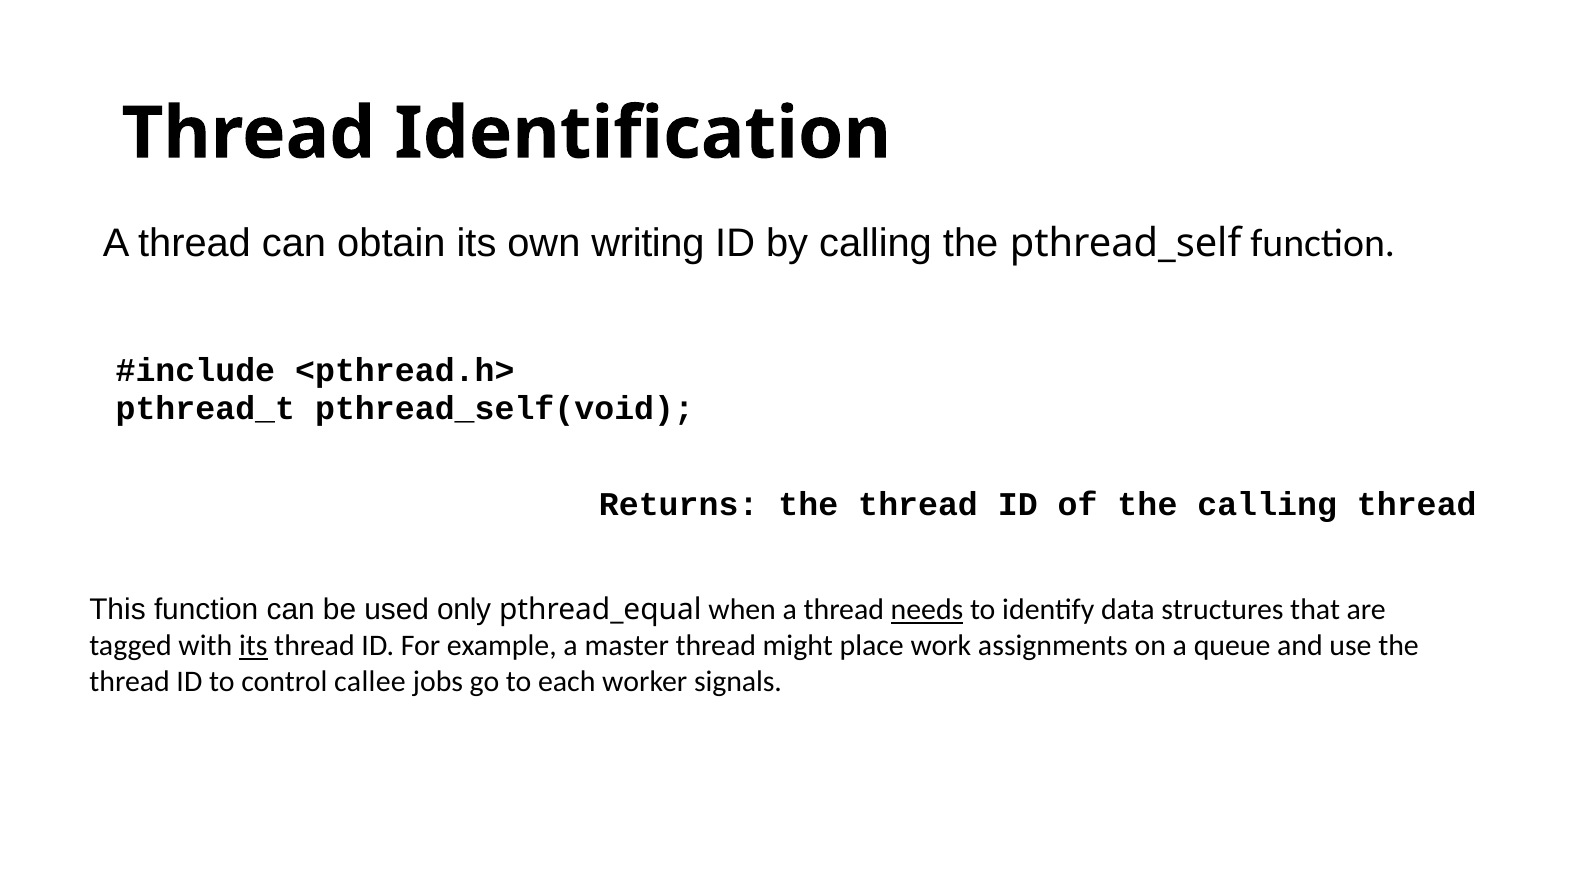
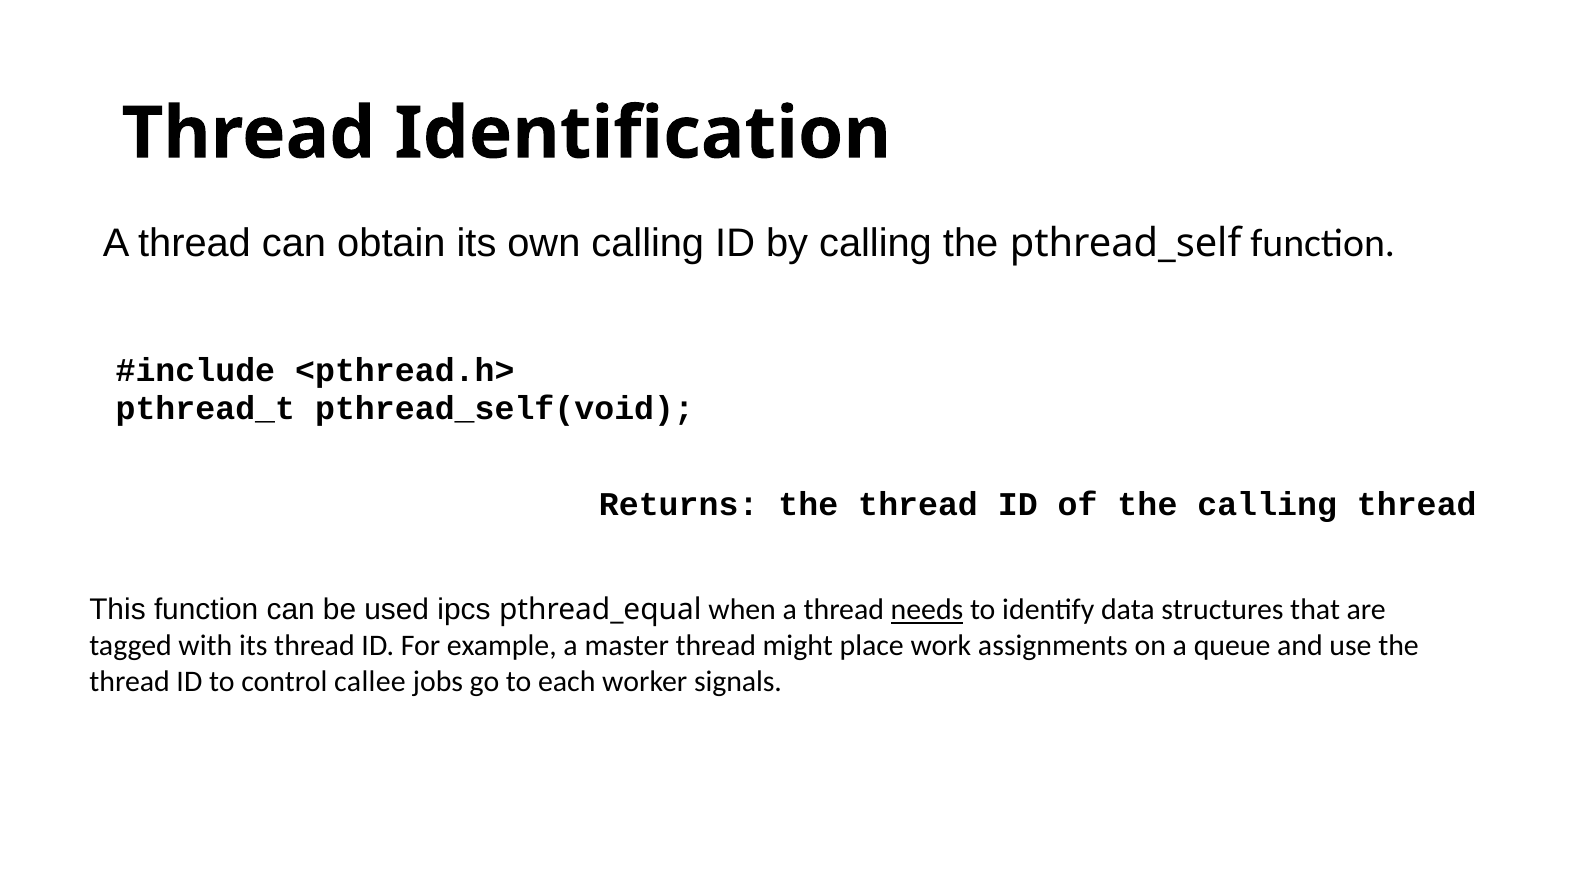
own writing: writing -> calling (648, 243)
only: only -> ipcs (464, 610)
its underline: present -> none (253, 646)
